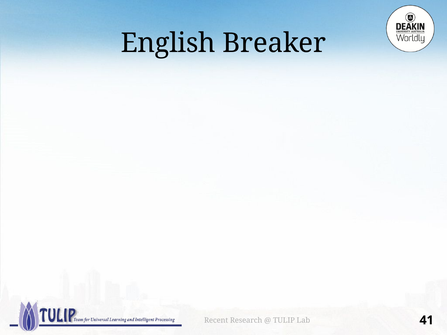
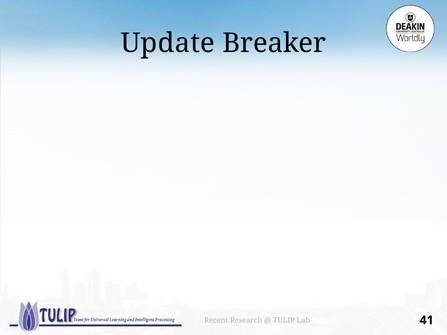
English: English -> Update (168, 43)
